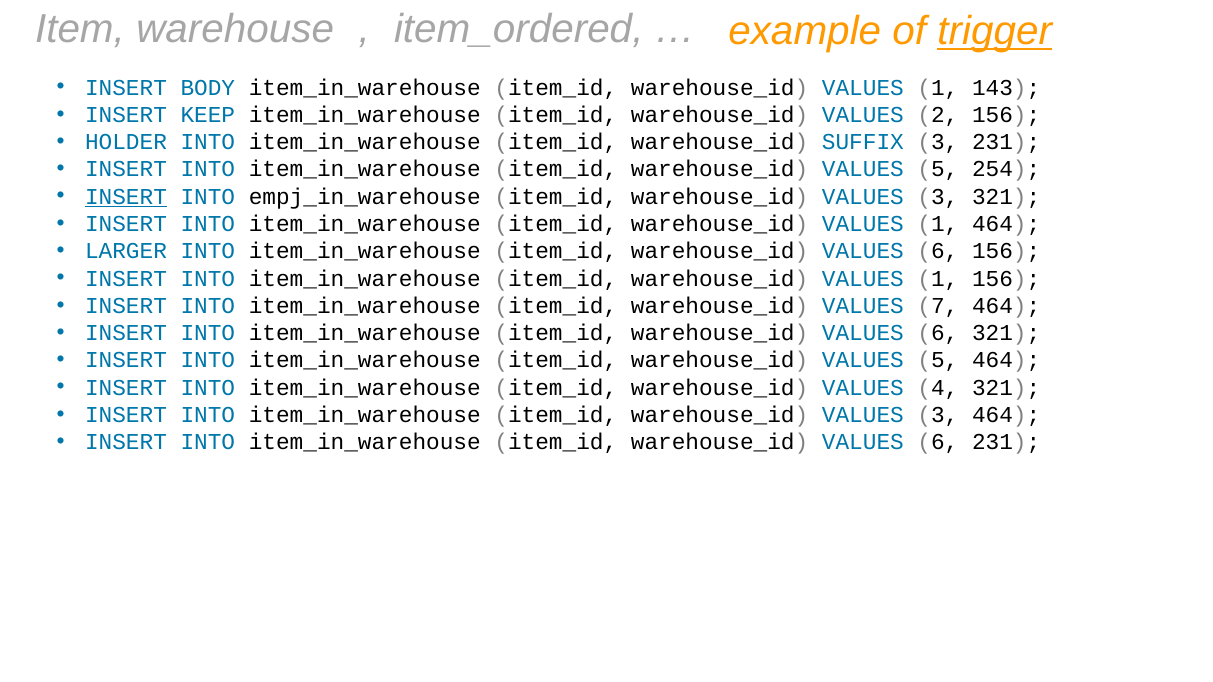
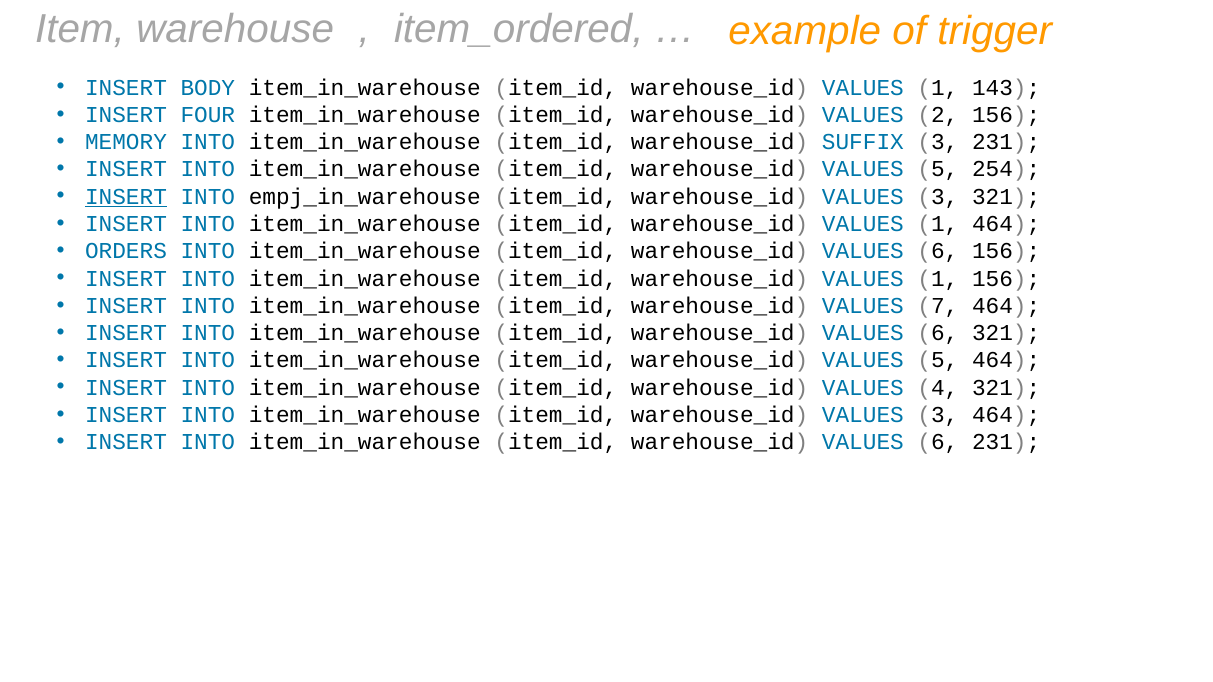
trigger underline: present -> none (995, 32)
KEEP: KEEP -> FOUR (208, 115)
HOLDER: HOLDER -> MEMORY (126, 142)
LARGER: LARGER -> ORDERS (126, 251)
